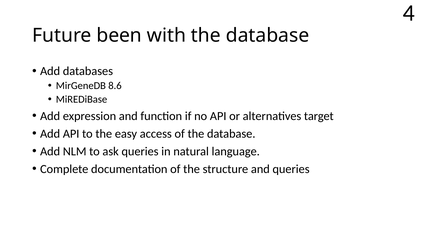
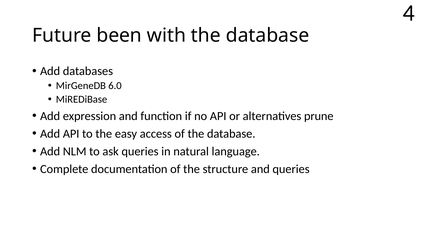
8.6: 8.6 -> 6.0 (115, 86)
target: target -> prune (319, 116)
